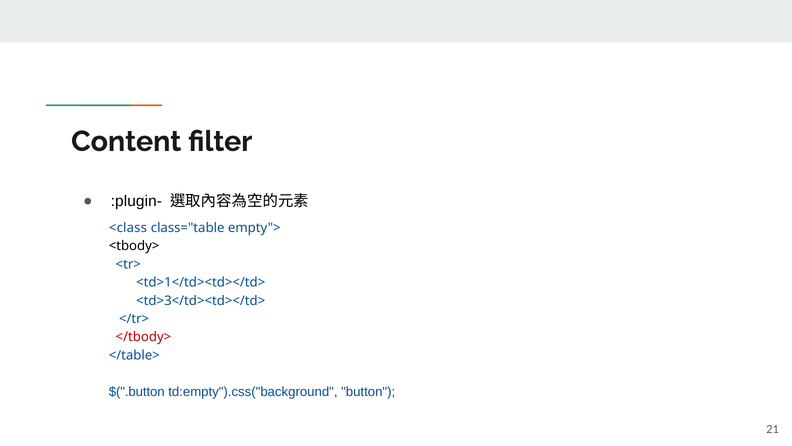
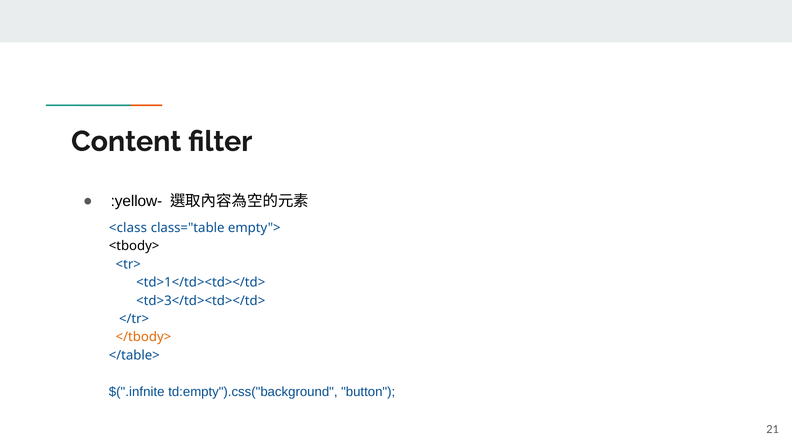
:plugin-: :plugin- -> :yellow- (136, 201)
</tbody> colour: red -> orange (143, 337)
$(".button: $(".button -> $(".infnite (137, 391)
